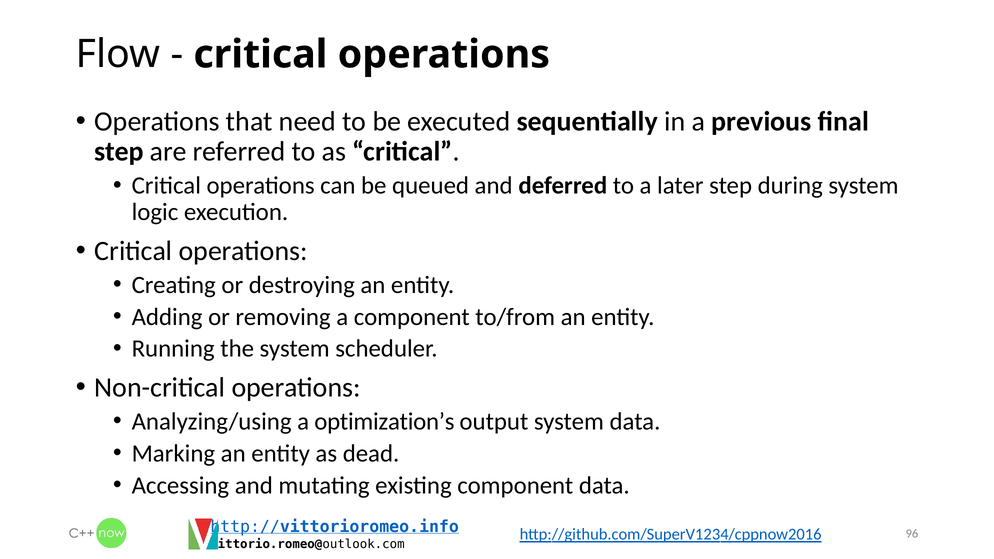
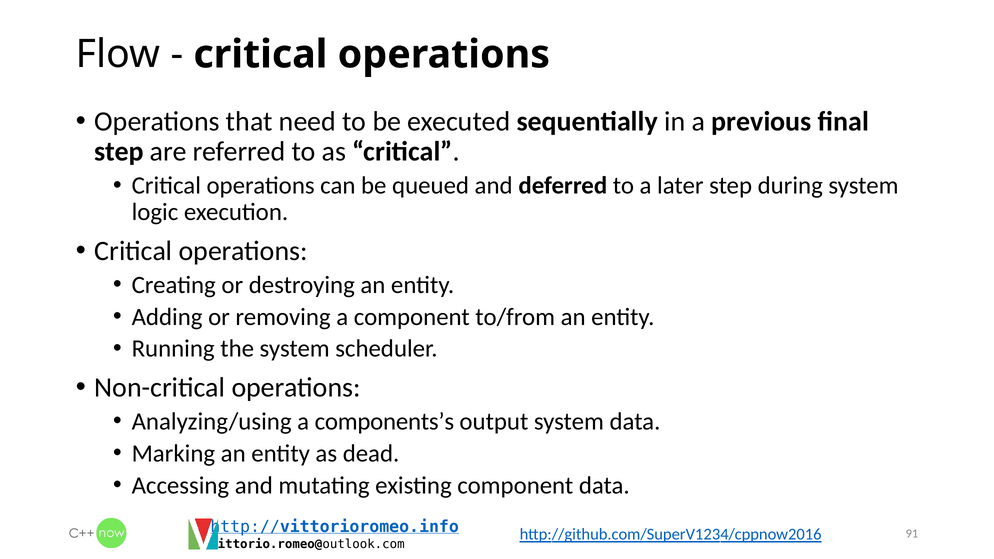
optimization’s: optimization’s -> components’s (384, 421)
96: 96 -> 91 (912, 534)
